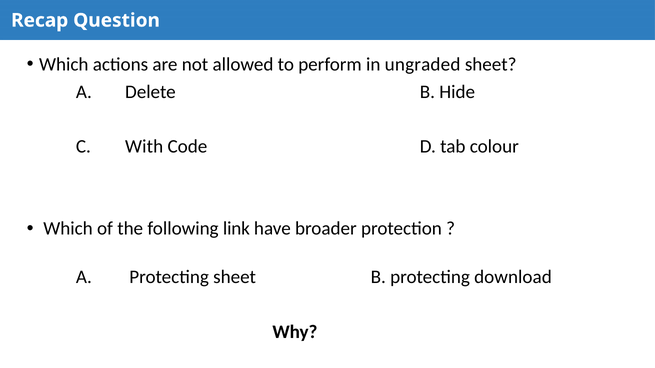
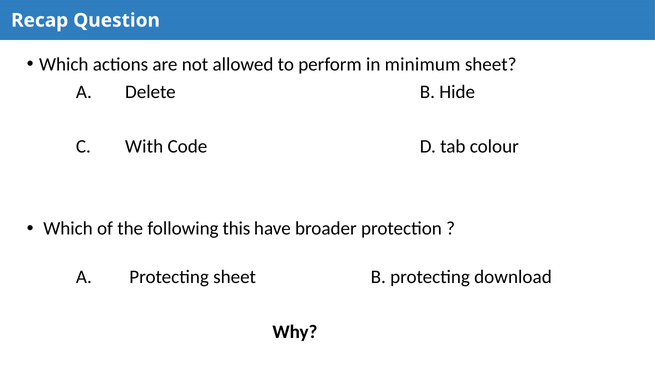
ungraded: ungraded -> minimum (423, 64)
link: link -> this (236, 229)
